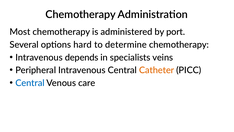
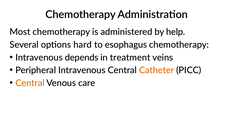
port: port -> help (176, 32)
determine: determine -> esophagus (126, 45)
specialists: specialists -> treatment (130, 57)
Central colour: blue -> orange (30, 83)
